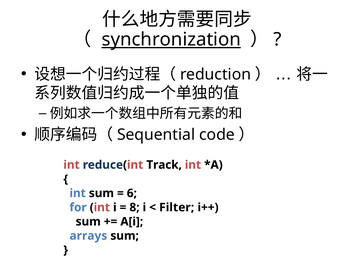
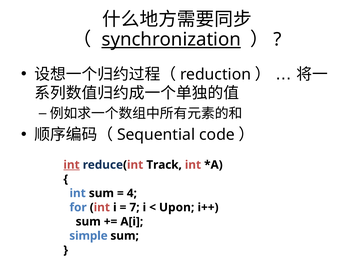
int underline: none -> present (72, 165)
6: 6 -> 4 (132, 193)
8: 8 -> 7 (135, 207)
Filter: Filter -> Upon (177, 207)
arrays: arrays -> simple (88, 235)
